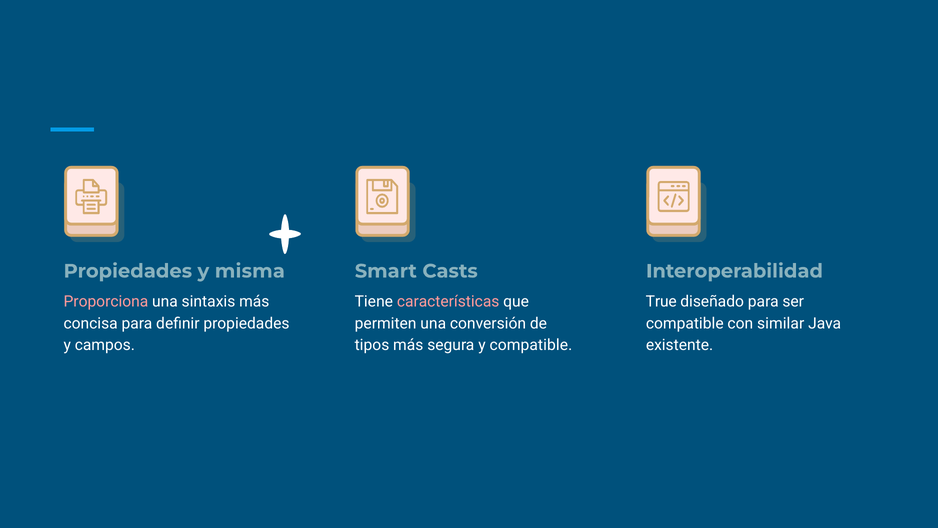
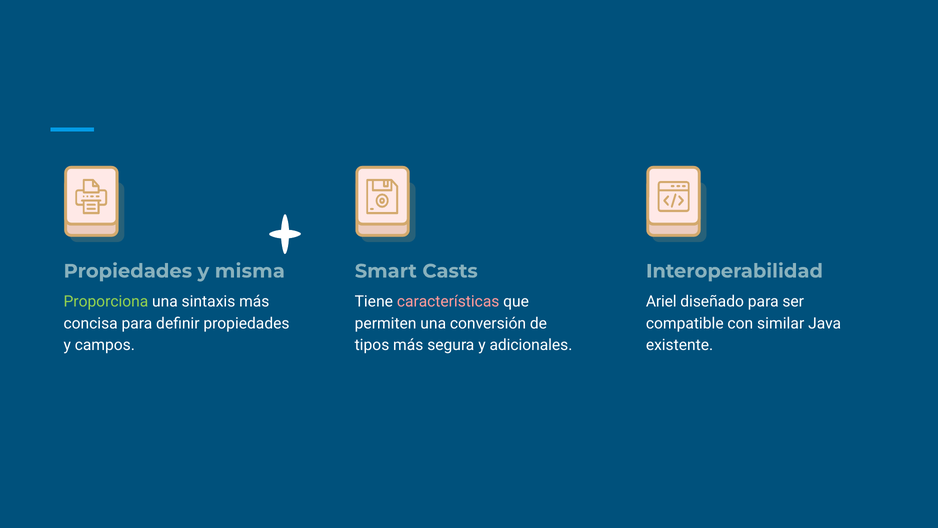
Proporciona colour: pink -> light green (106, 302)
True: True -> Ariel (661, 302)
y compatible: compatible -> adicionales (531, 345)
